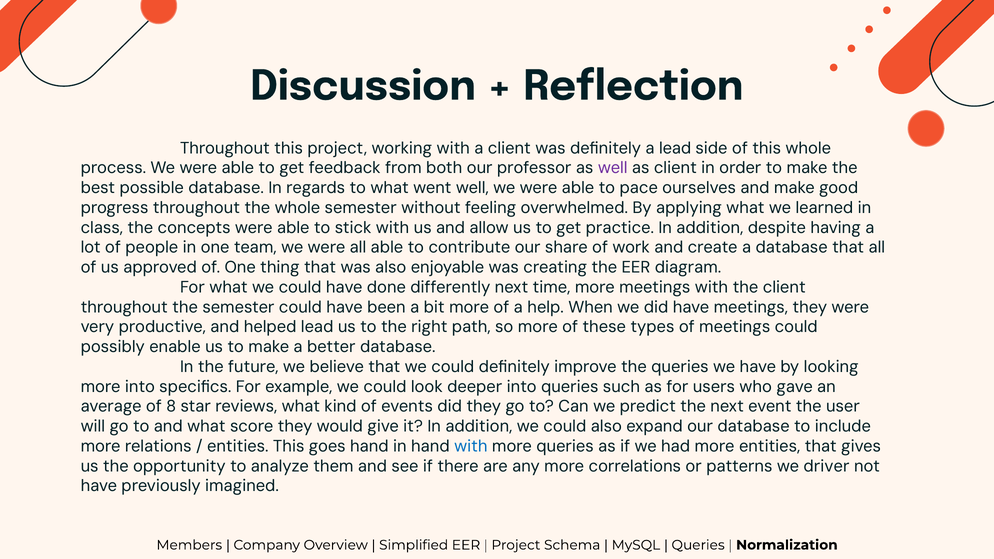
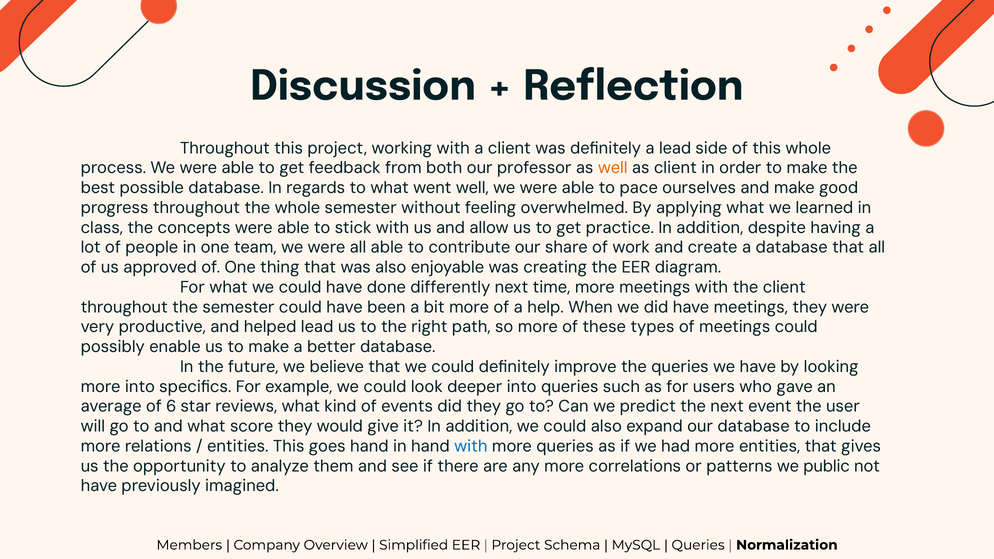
well colour: purple -> orange (613, 168)
8: 8 -> 6 (171, 407)
driver: driver -> public (827, 466)
